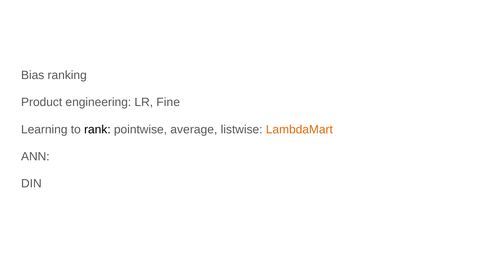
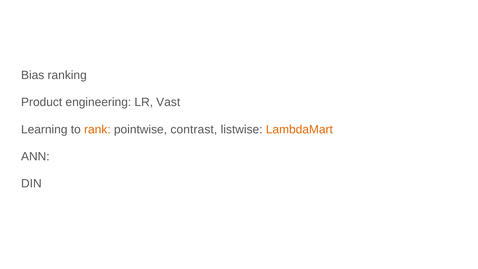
Fine: Fine -> Vast (168, 102)
rank colour: black -> orange (97, 129)
average: average -> contrast (194, 129)
